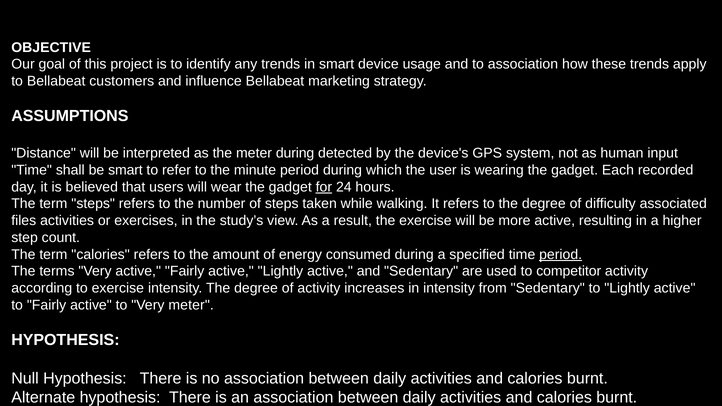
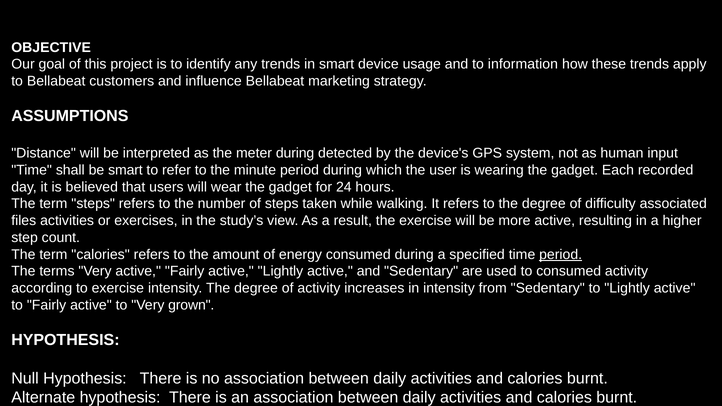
to association: association -> information (523, 64)
for underline: present -> none (324, 187)
to competitor: competitor -> consumed (569, 271)
Very meter: meter -> grown (191, 305)
